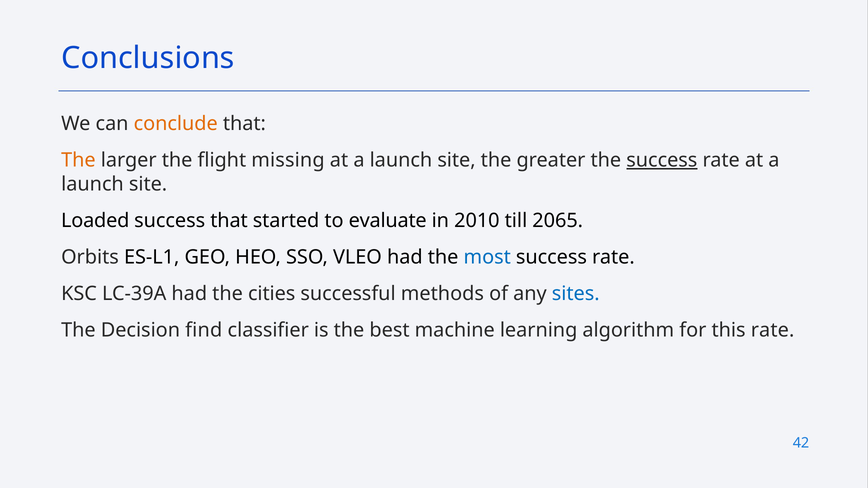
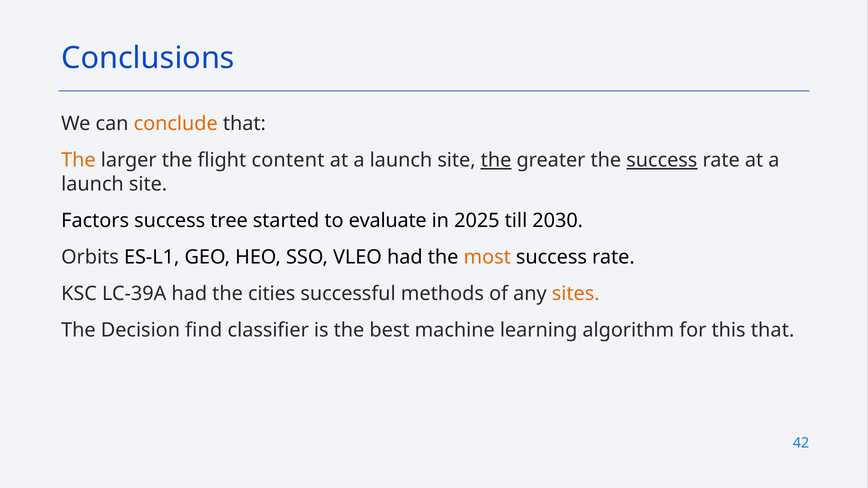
missing: missing -> content (288, 160)
the underline: none -> present (496, 160)
Loaded: Loaded -> Factors (95, 221)
success that: that -> tree (229, 221)
2010: 2010 -> 2025 (477, 221)
2065: 2065 -> 2030 (558, 221)
most colour: blue -> orange (487, 257)
sites colour: blue -> orange (576, 294)
this rate: rate -> that (773, 330)
